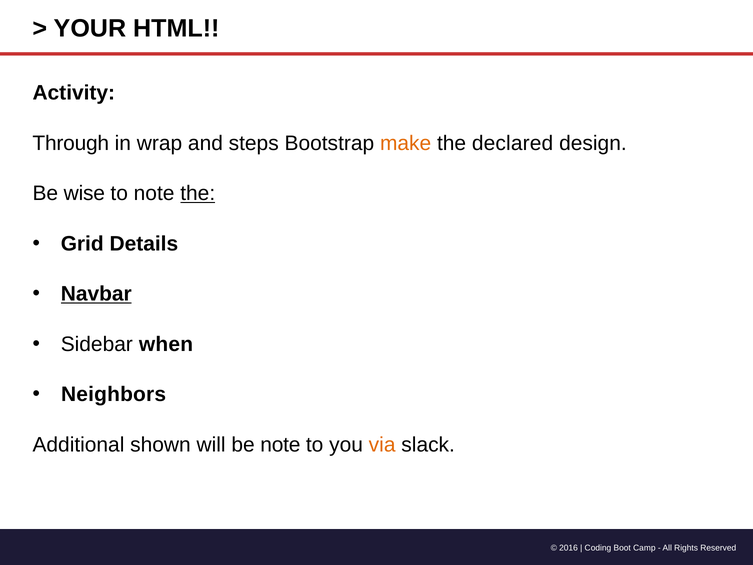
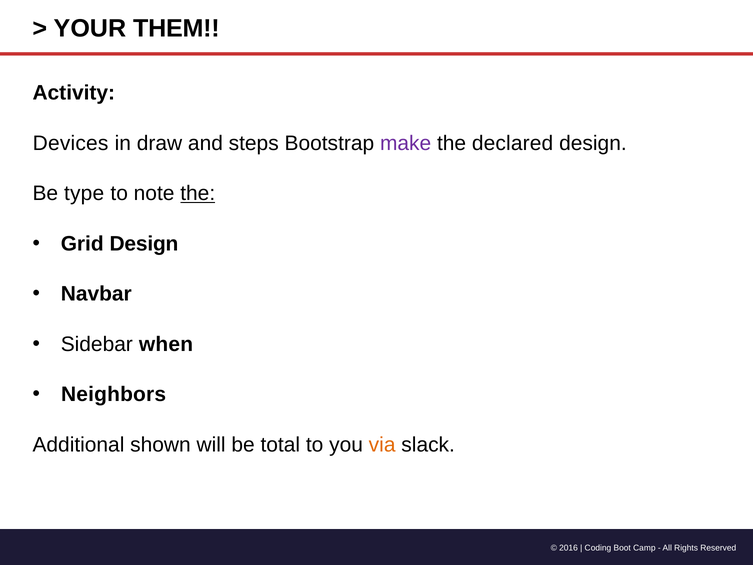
HTML: HTML -> THEM (176, 29)
Through: Through -> Devices (71, 143)
wrap: wrap -> draw (159, 143)
make colour: orange -> purple (406, 143)
wise: wise -> type (84, 193)
Grid Details: Details -> Design (144, 244)
Navbar underline: present -> none (96, 294)
be note: note -> total (280, 445)
